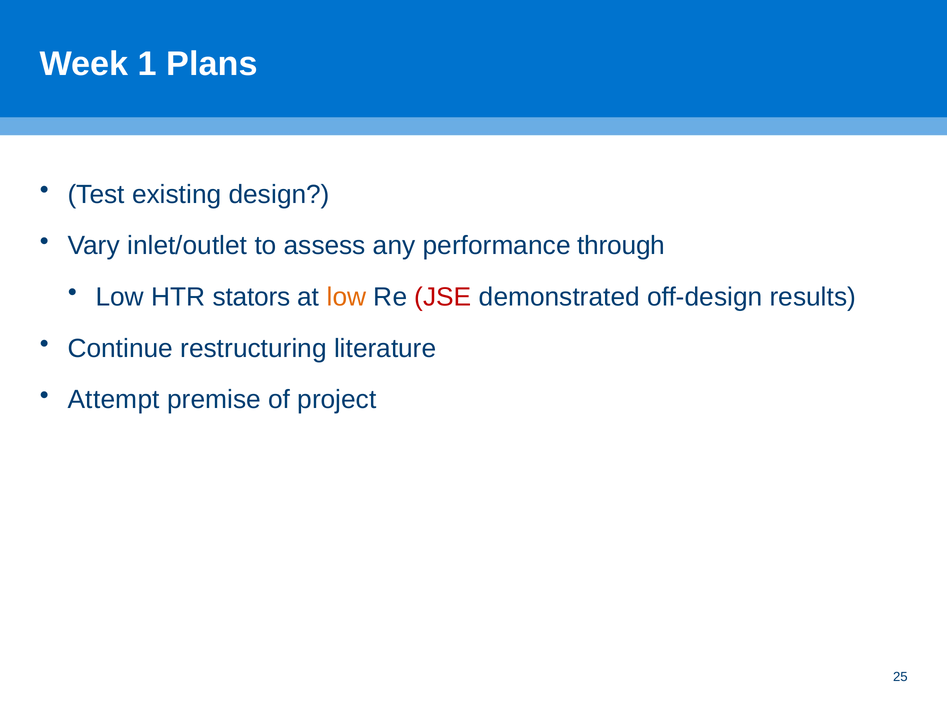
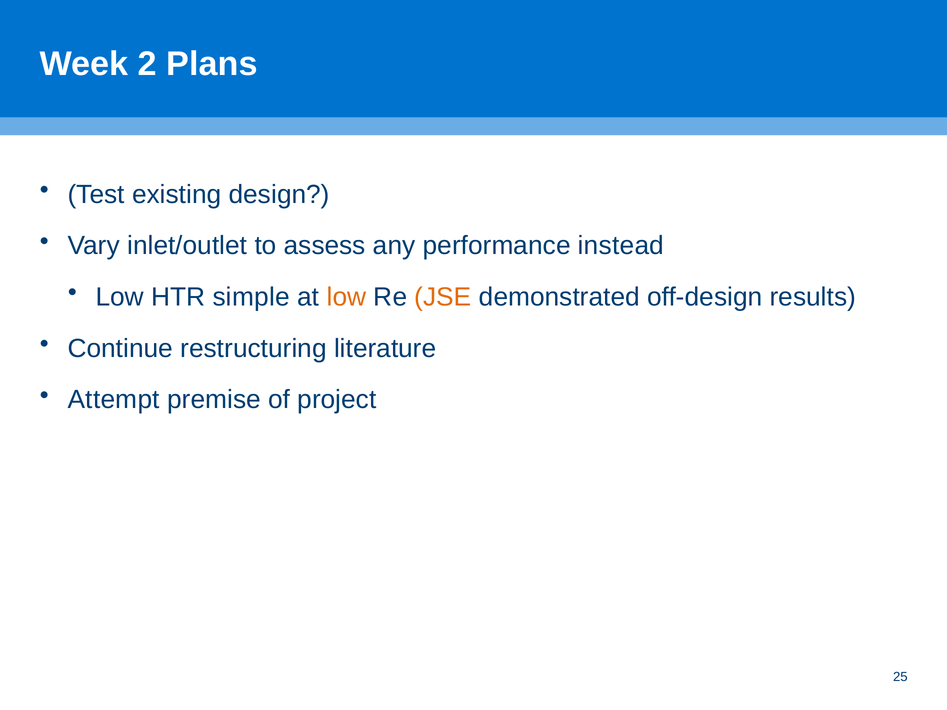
1: 1 -> 2 (147, 64)
through: through -> instead (621, 246)
stators: stators -> simple (251, 297)
JSE colour: red -> orange (443, 297)
